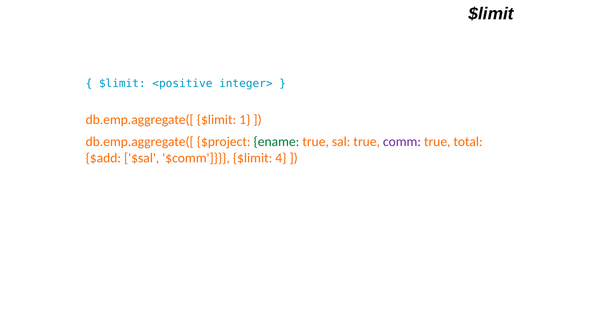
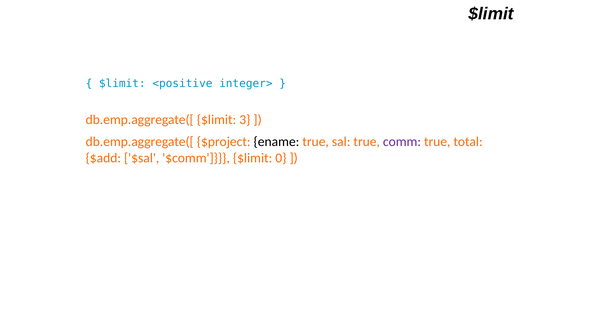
1: 1 -> 3 (245, 120)
ename colour: green -> black (276, 142)
4: 4 -> 0 (281, 158)
